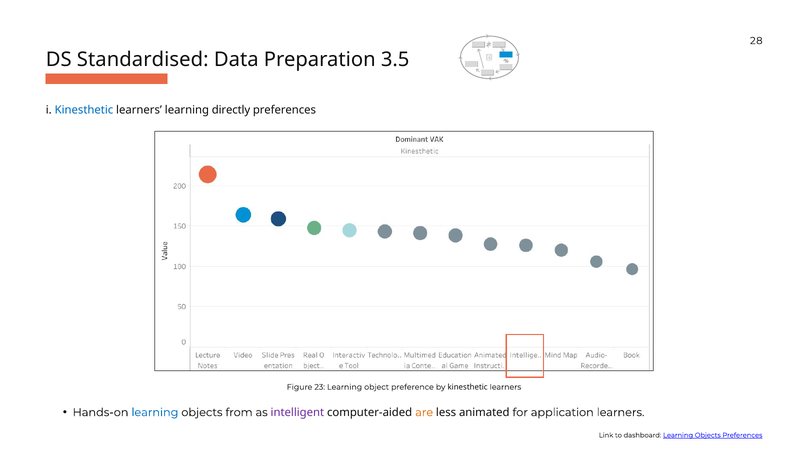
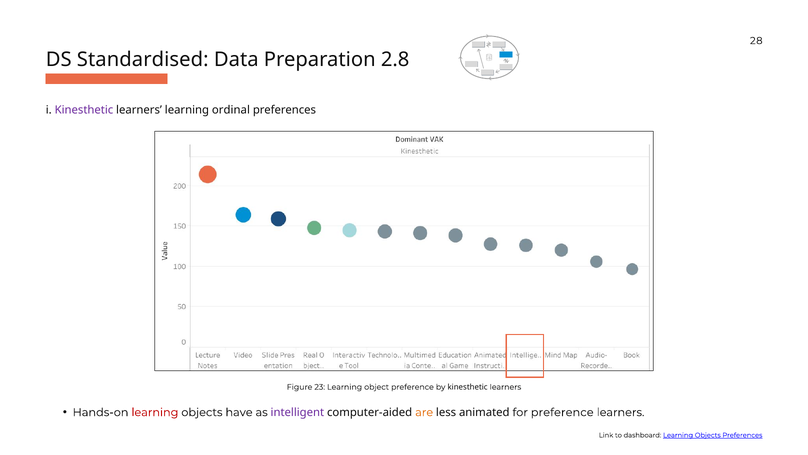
3.5: 3.5 -> 2.8 (395, 60)
Kinesthetic colour: blue -> purple (84, 110)
directly: directly -> ordinal (231, 110)
learning colour: blue -> red (155, 412)
from: from -> have (239, 412)
for application: application -> preference (562, 412)
